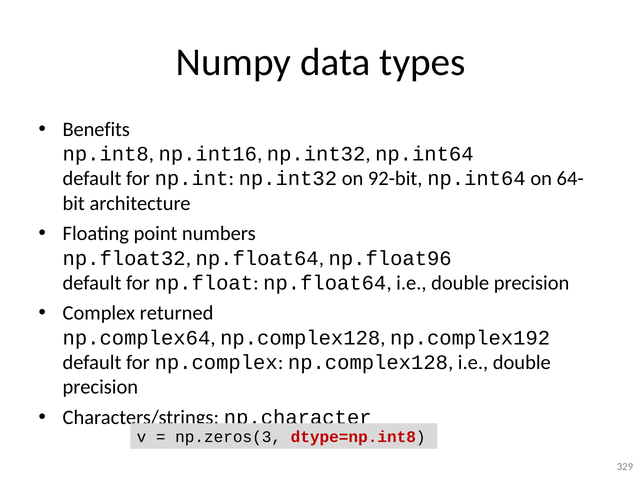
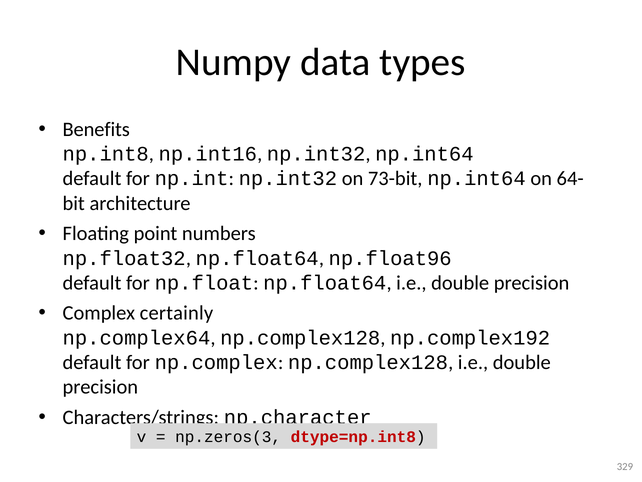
92-bit: 92-bit -> 73-bit (395, 178)
returned: returned -> certainly (176, 313)
